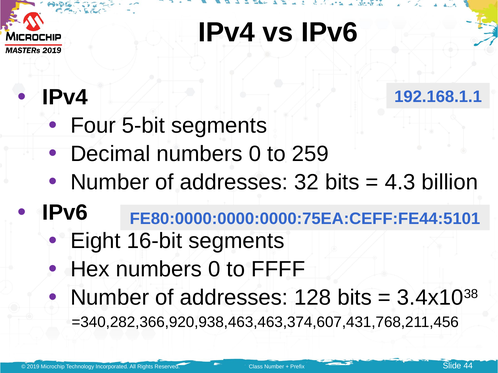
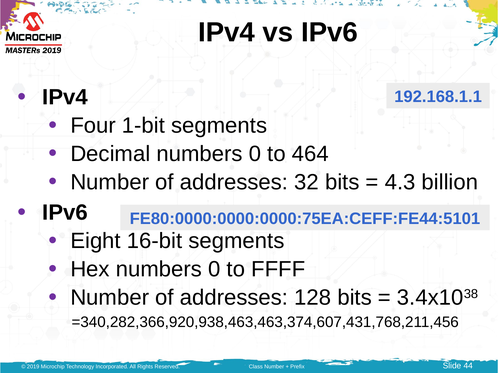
5-bit: 5-bit -> 1-bit (143, 126)
259: 259 -> 464 (310, 154)
